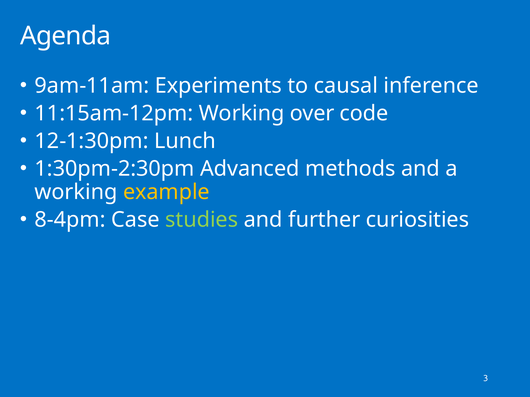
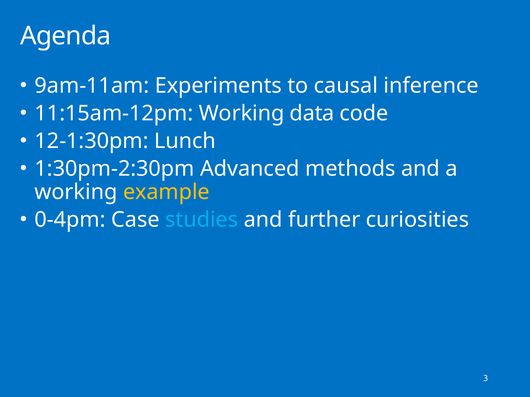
over: over -> data (312, 113)
8-4pm: 8-4pm -> 0-4pm (70, 220)
studies colour: light green -> light blue (202, 220)
